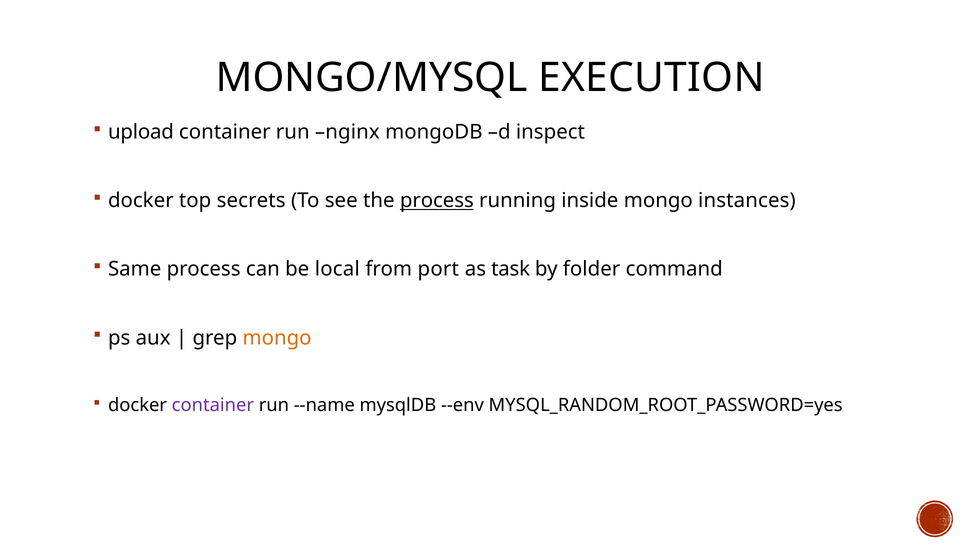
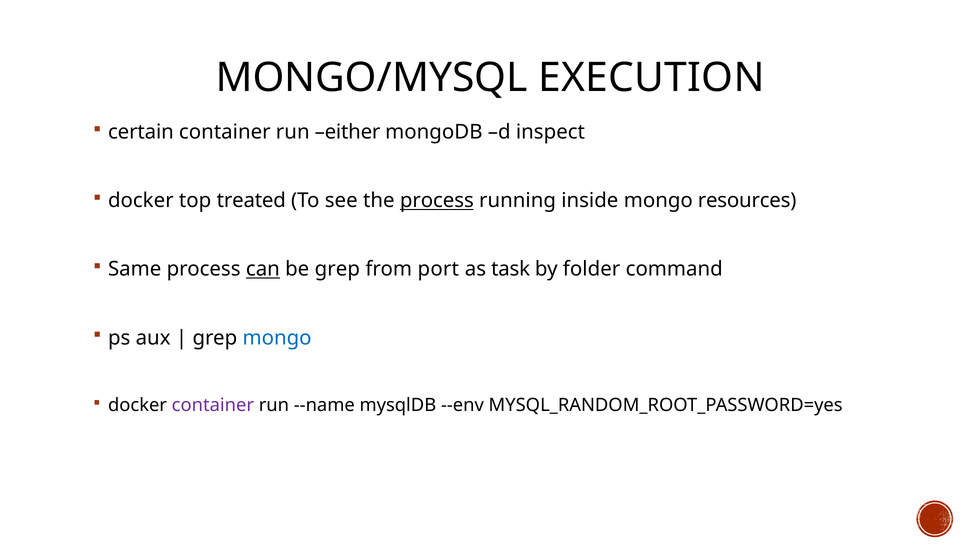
upload: upload -> certain (141, 132)
nginx: nginx -> either (348, 132)
secrets: secrets -> treated (251, 201)
instances: instances -> resources (747, 201)
can underline: none -> present (263, 269)
be local: local -> grep (337, 269)
mongo colour: orange -> blue (277, 338)
